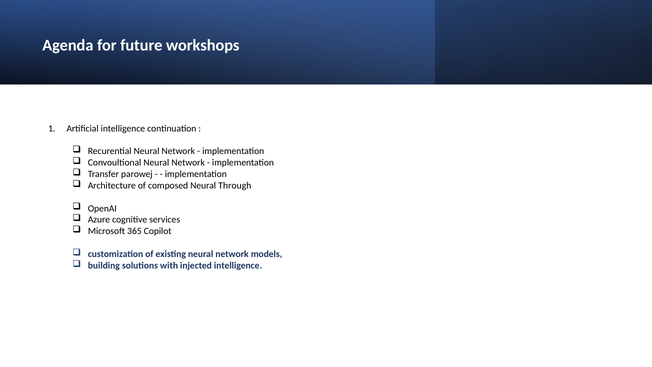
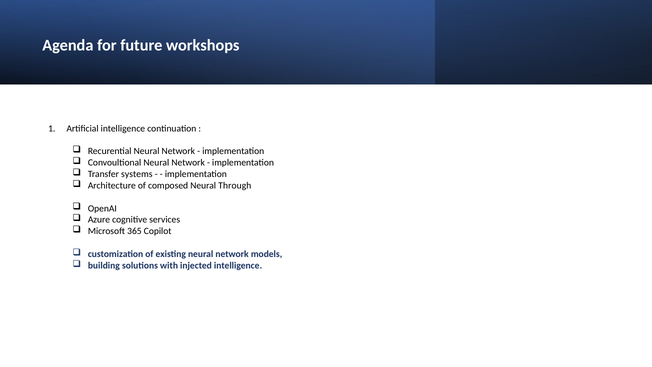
parowej: parowej -> systems (137, 174)
